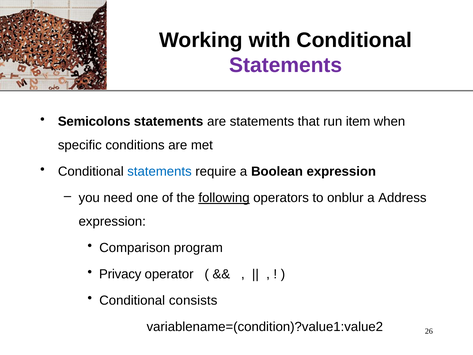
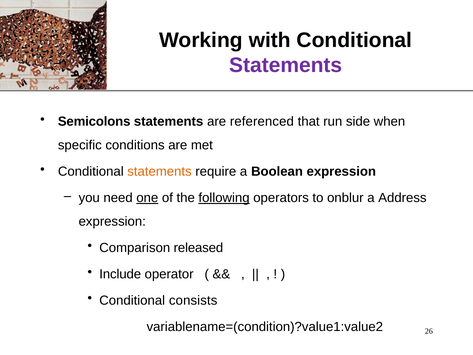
are statements: statements -> referenced (262, 122)
item: item -> side (358, 122)
statements colour: blue -> orange (160, 171)
one underline: none -> present (147, 198)
program: program -> released (198, 248)
Privacy: Privacy -> Include (120, 274)
